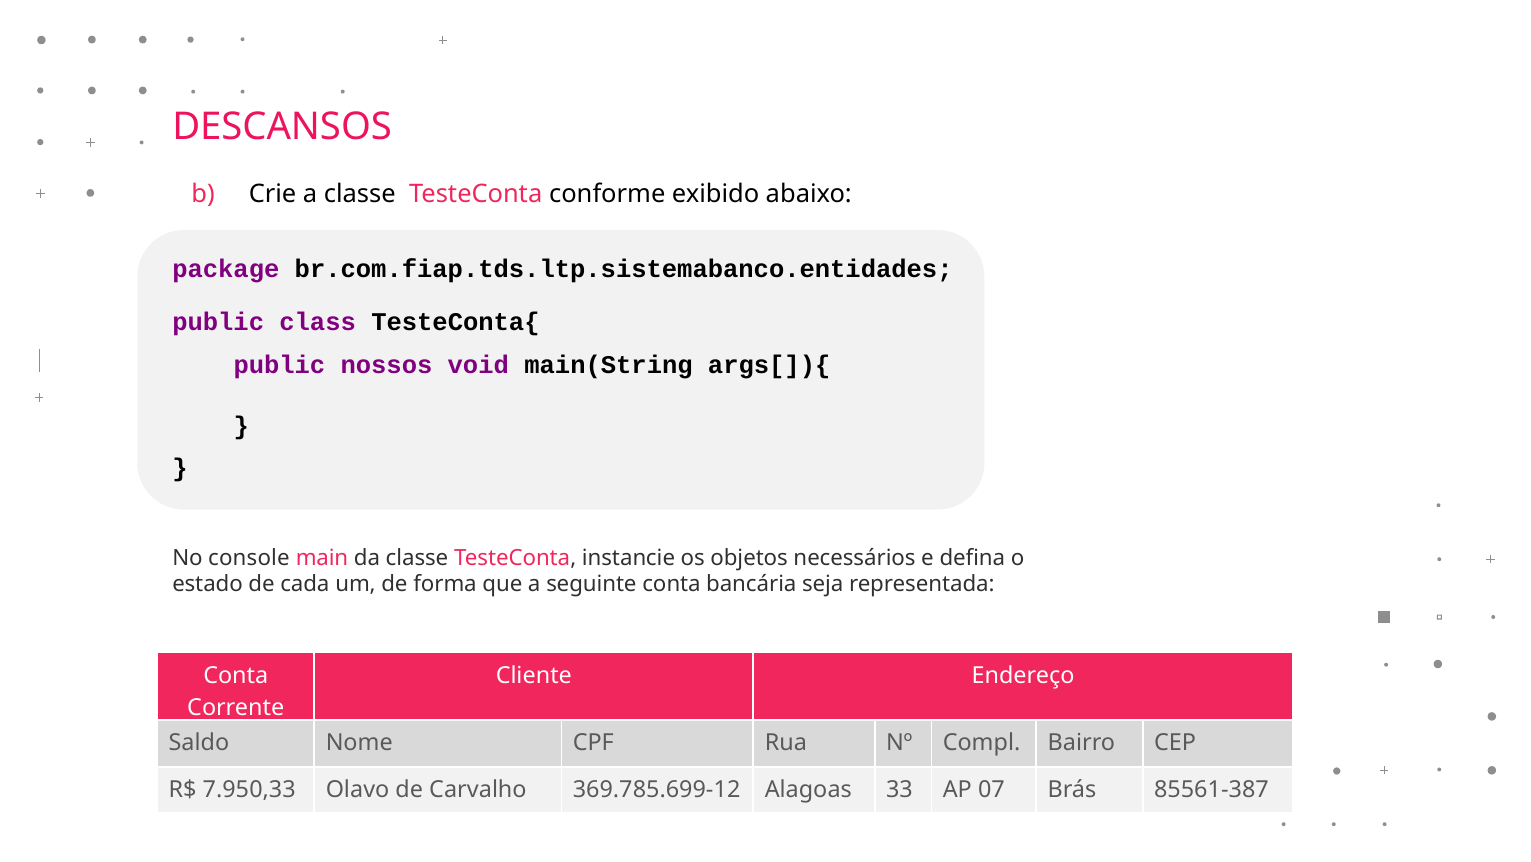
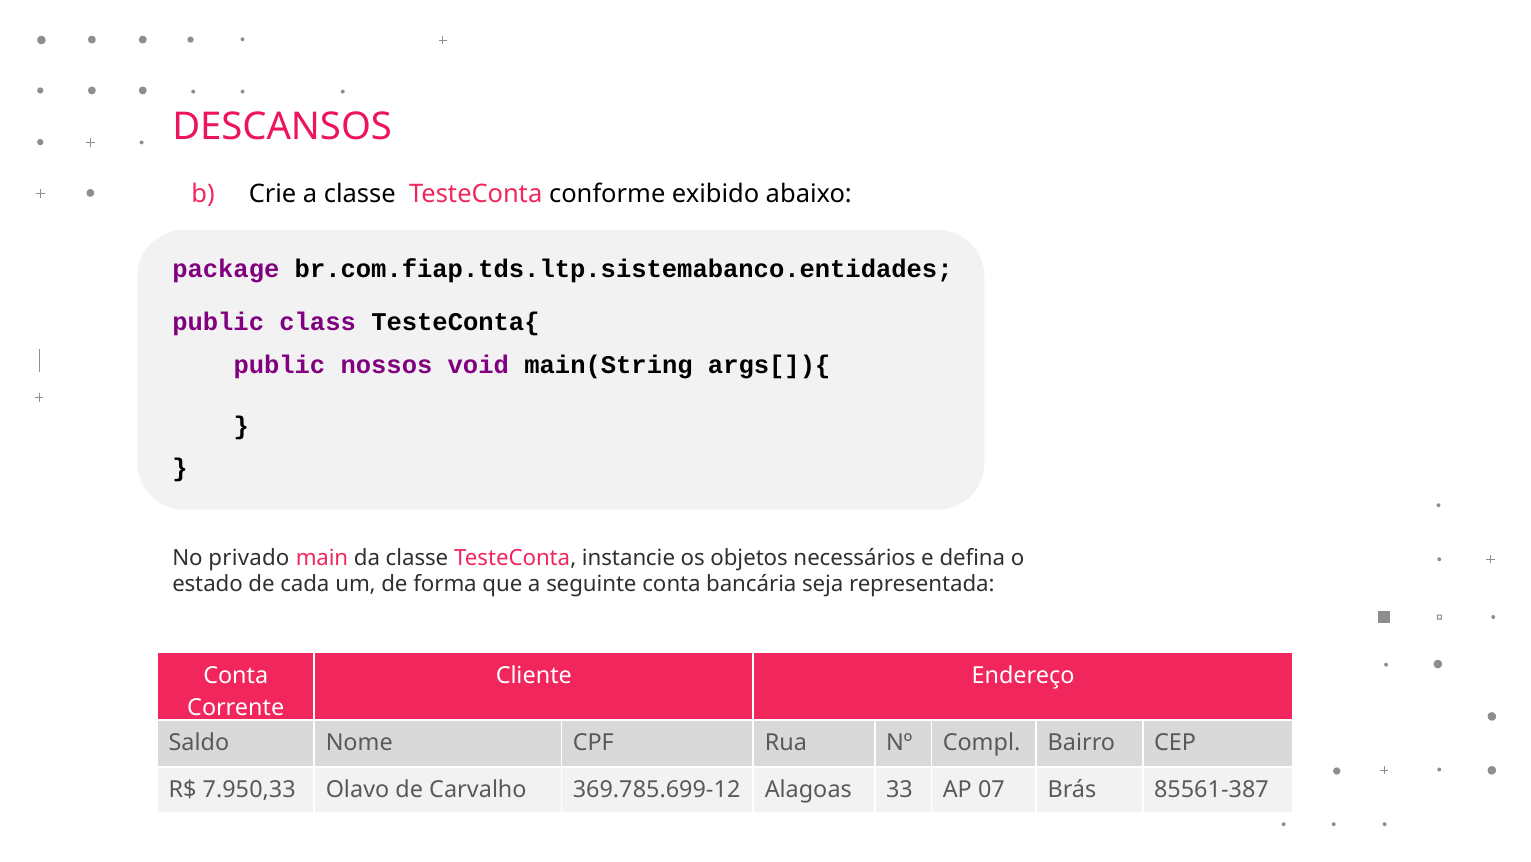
console: console -> privado (249, 558)
